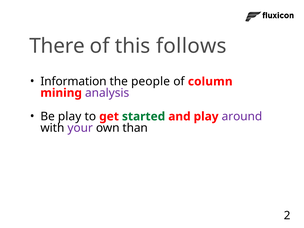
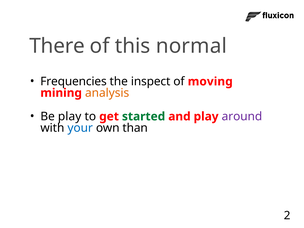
follows: follows -> normal (191, 46)
Information: Information -> Frequencies (73, 82)
people: people -> inspect (151, 82)
column: column -> moving (210, 82)
analysis colour: purple -> orange (107, 93)
your colour: purple -> blue (80, 128)
